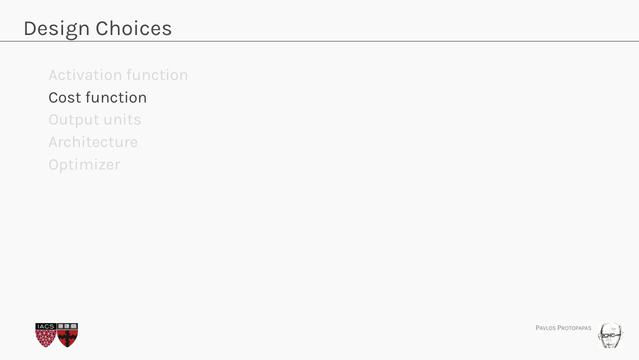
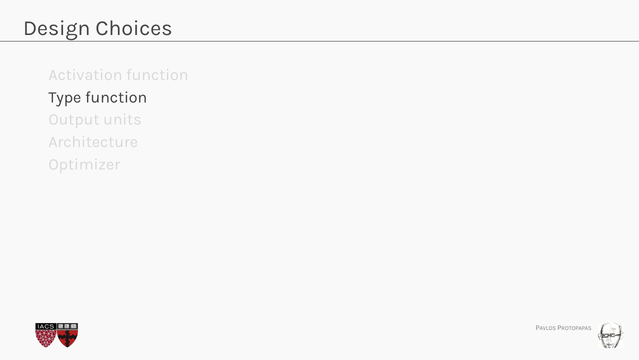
Cost: Cost -> Type (65, 97)
